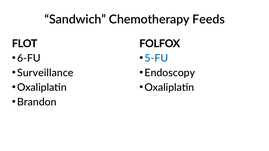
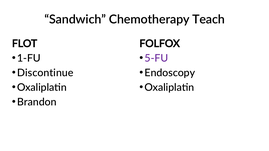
Feeds: Feeds -> Teach (209, 20)
6-FU: 6-FU -> 1-FU (29, 58)
5-FU colour: blue -> purple (156, 58)
Surveillance: Surveillance -> Discontinue (45, 73)
